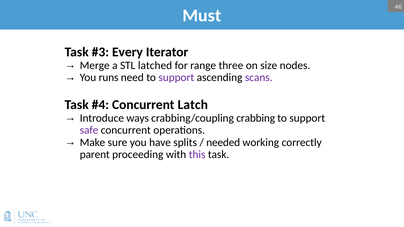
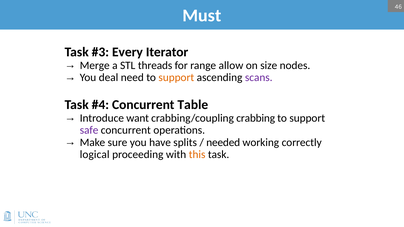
latched: latched -> threads (155, 65)
three: three -> allow (231, 65)
runs: runs -> deal (109, 78)
support colour: purple -> orange (176, 78)
Latch: Latch -> Table (193, 105)
ways: ways -> want (138, 118)
parent: parent -> logical (95, 155)
this colour: purple -> orange (197, 155)
